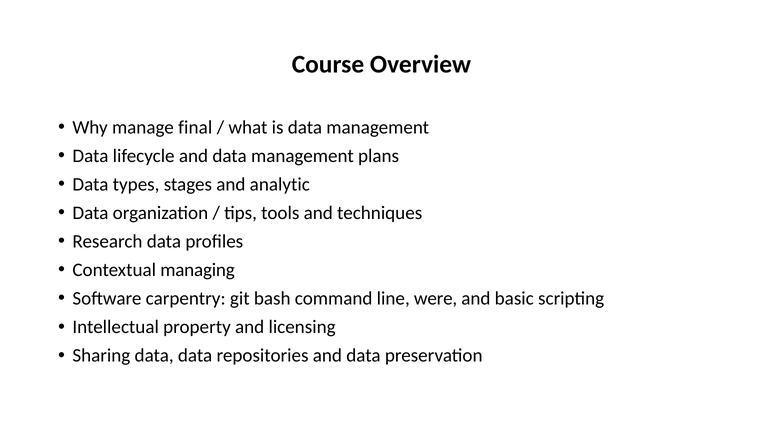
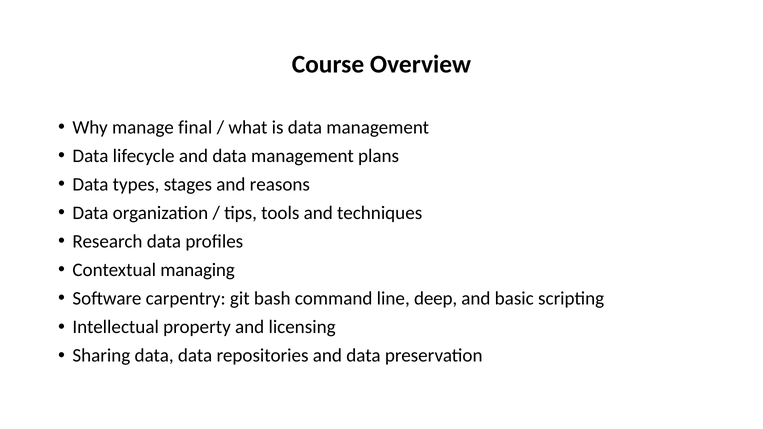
analytic: analytic -> reasons (280, 184)
were: were -> deep (436, 299)
